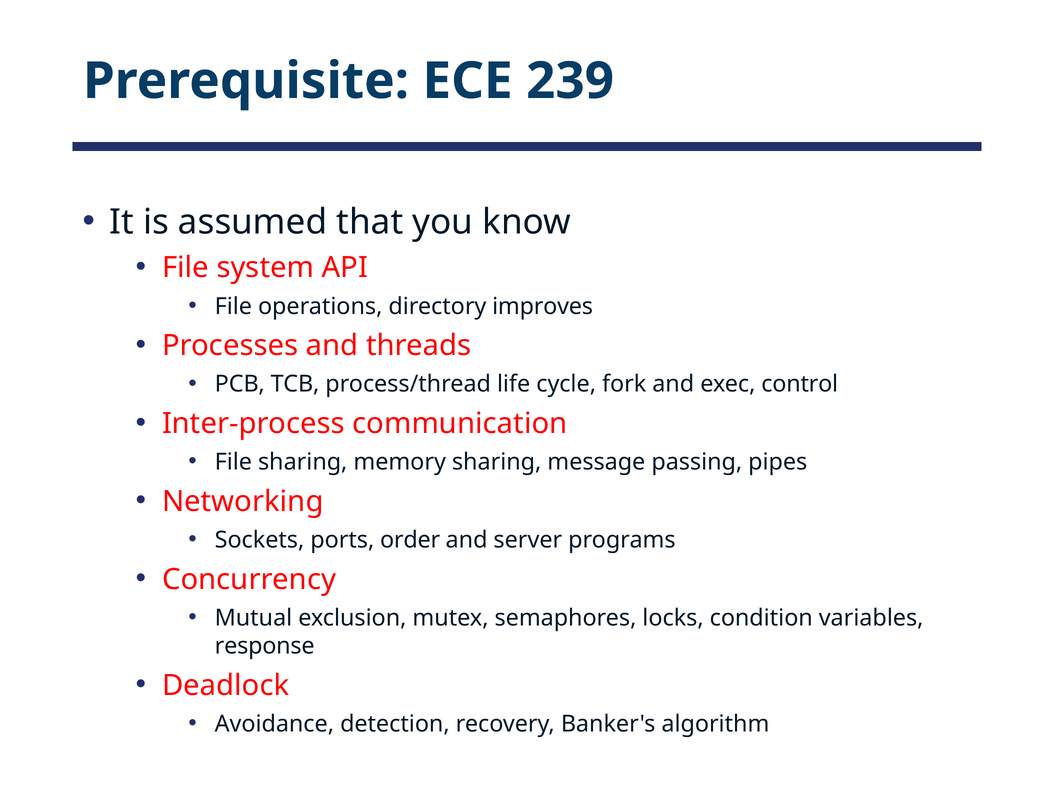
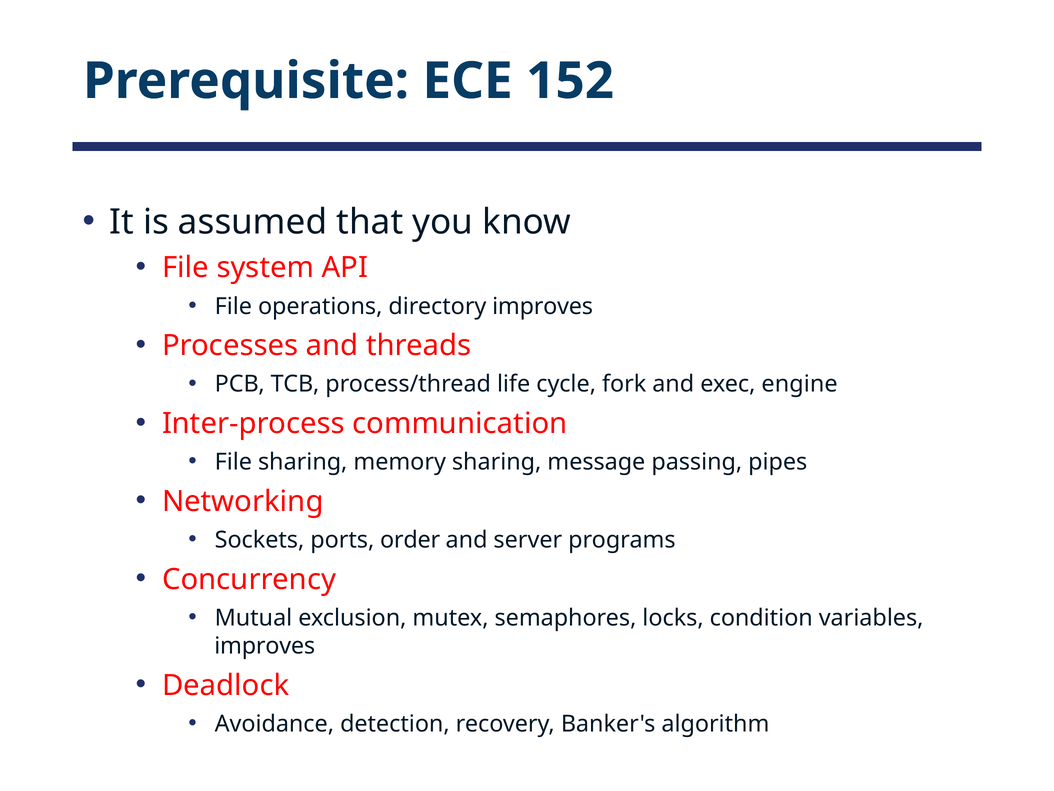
239: 239 -> 152 (570, 81)
control: control -> engine (800, 384)
response: response -> improves (265, 646)
